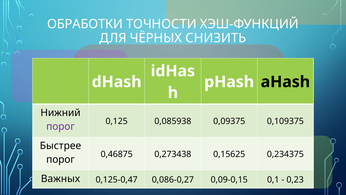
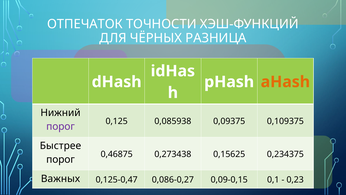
ОБРАБОТКИ: ОБРАБОТКИ -> ОТПЕЧАТОК (85, 24)
СНИЗИТЬ: СНИЗИТЬ -> РАЗНИЦА (216, 38)
aHash colour: black -> orange (285, 82)
